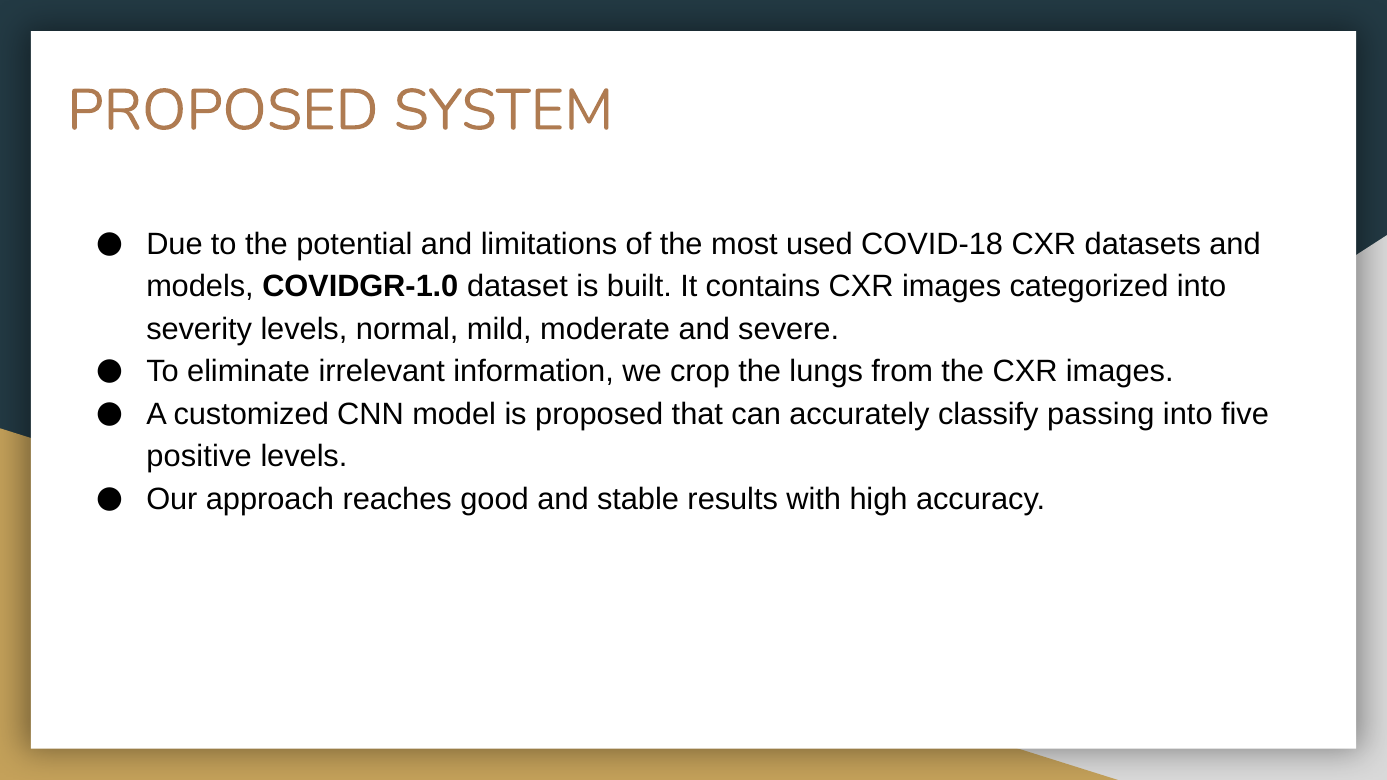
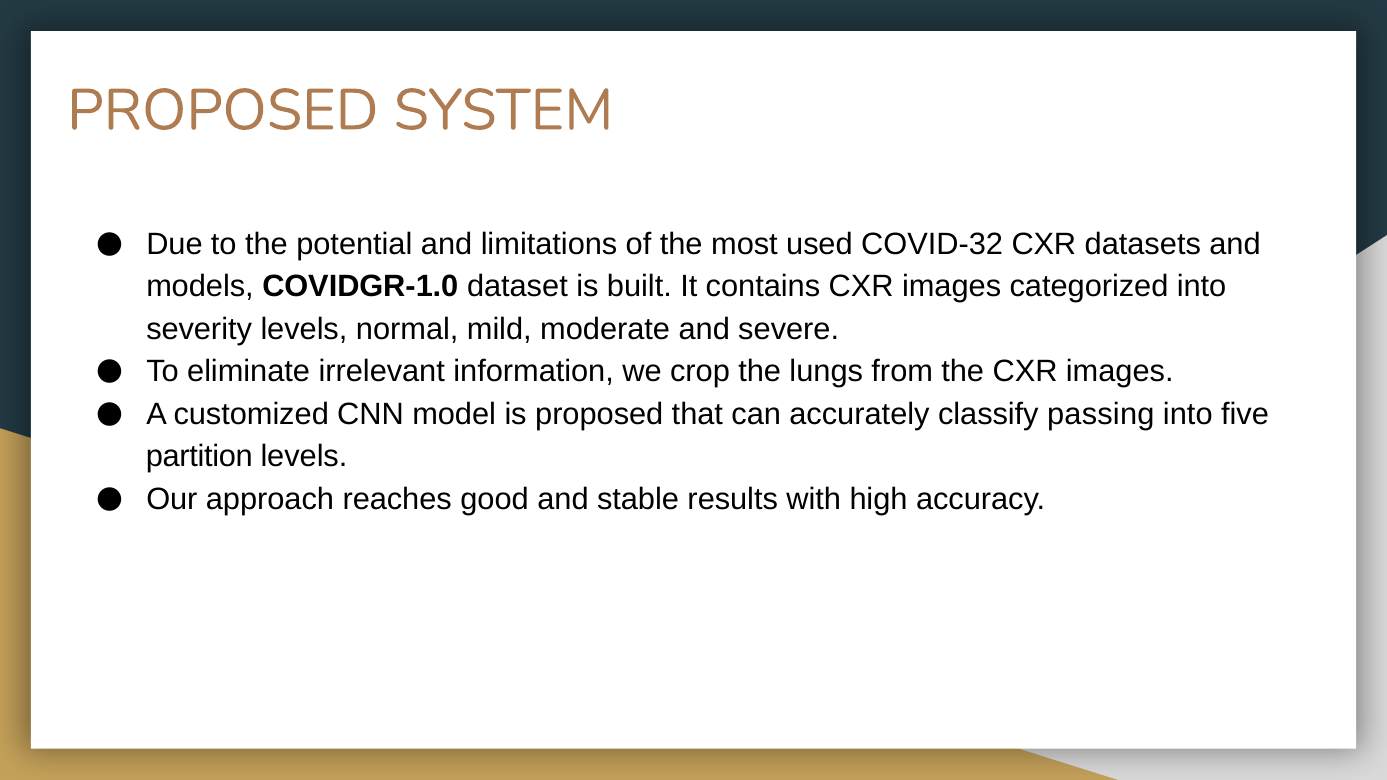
COVID-18: COVID-18 -> COVID-32 (932, 244)
positive: positive -> partition (199, 457)
